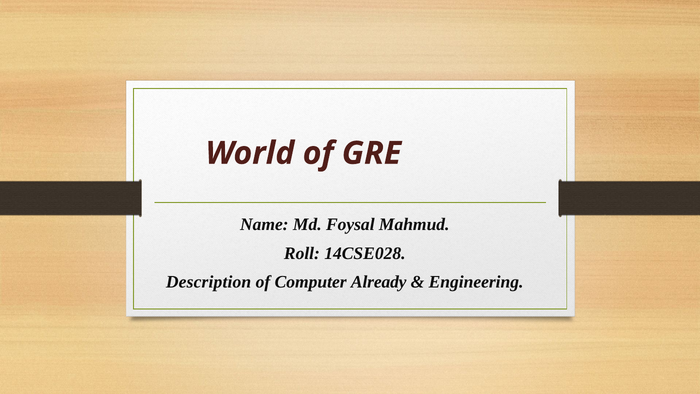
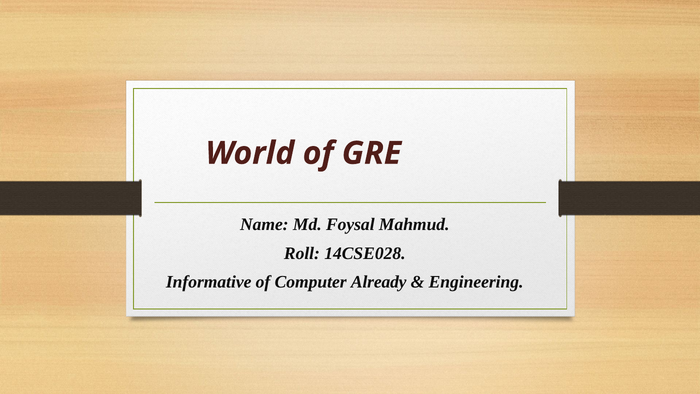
Description: Description -> Informative (209, 282)
